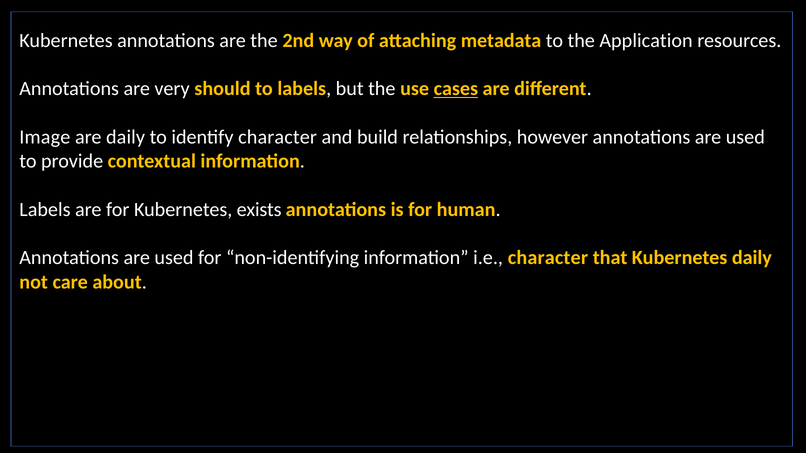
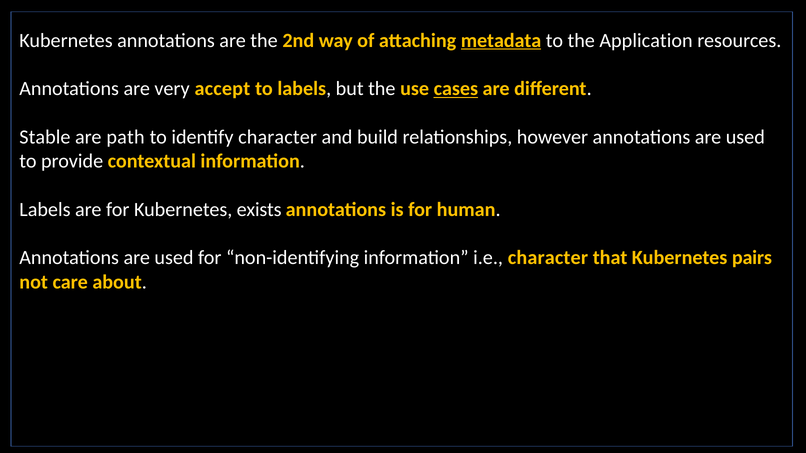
metadata underline: none -> present (501, 40)
should: should -> accept (222, 89)
Image: Image -> Stable (45, 137)
are daily: daily -> path (126, 137)
Kubernetes daily: daily -> pairs (752, 258)
